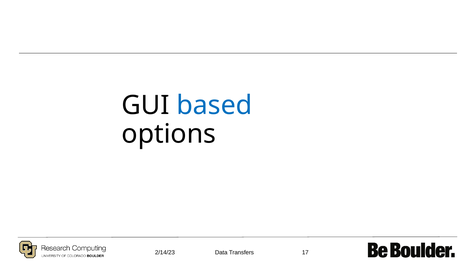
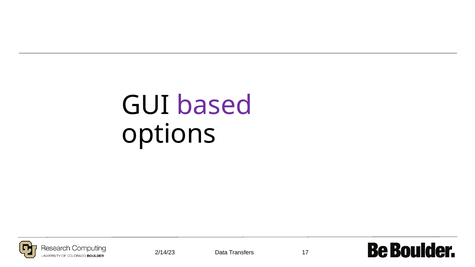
based colour: blue -> purple (214, 105)
